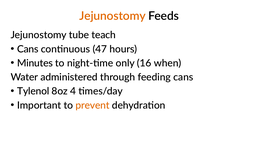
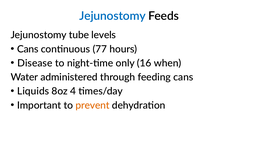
Jejunostomy colour: orange -> blue (112, 16)
teach: teach -> levels (104, 35)
47: 47 -> 77 (100, 49)
Minutes: Minutes -> Disease (35, 63)
Tylenol: Tylenol -> Liquids (33, 92)
